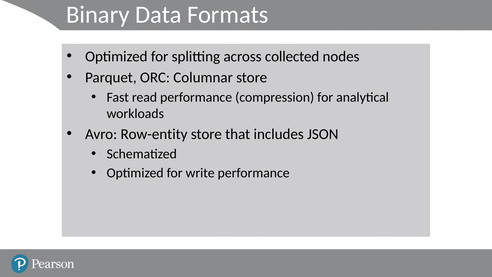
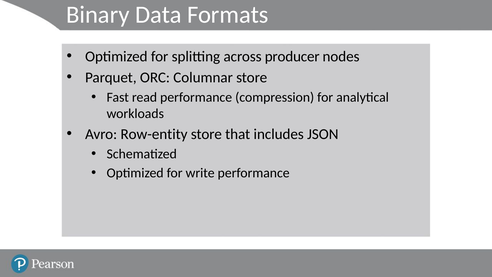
collected: collected -> producer (292, 56)
